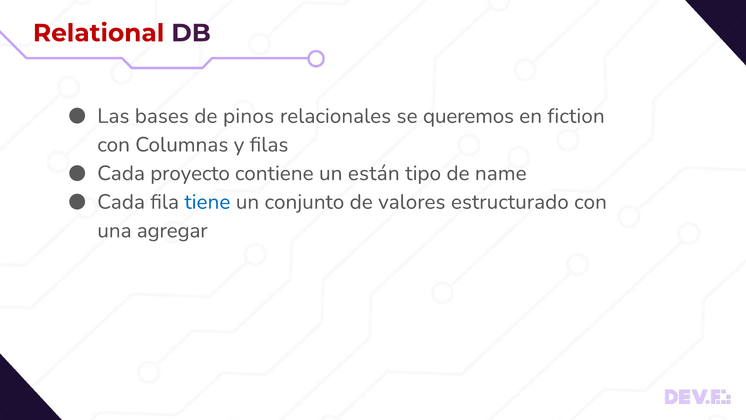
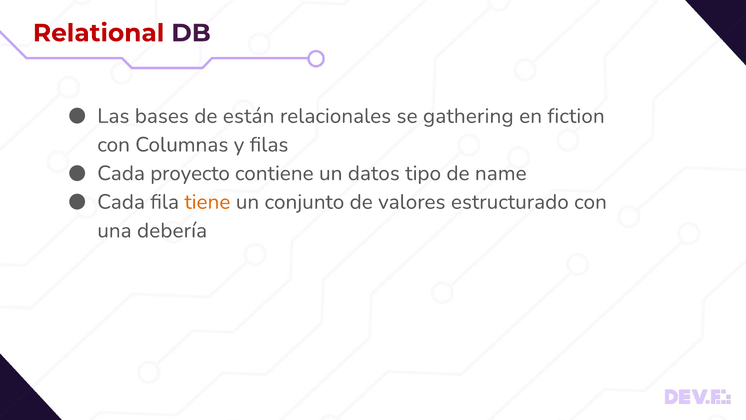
pinos: pinos -> están (249, 116)
queremos: queremos -> gathering (468, 116)
están: están -> datos (374, 173)
tiene colour: blue -> orange (207, 202)
agregar: agregar -> debería (172, 230)
